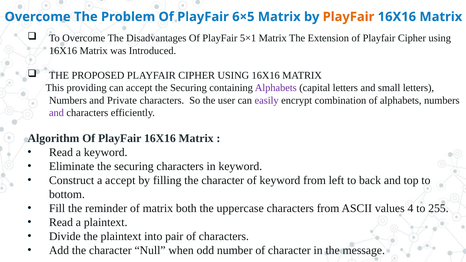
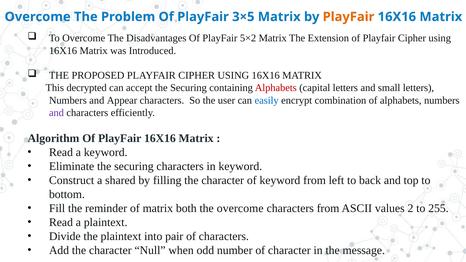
6×5: 6×5 -> 3×5 (243, 17)
5×1: 5×1 -> 5×2 (248, 38)
providing: providing -> decrypted (87, 88)
Alphabets colour: purple -> red (276, 88)
Private: Private -> Appear (122, 100)
easily colour: purple -> blue (267, 100)
a accept: accept -> shared (120, 180)
the uppercase: uppercase -> overcome (240, 208)
4: 4 -> 2 (410, 208)
